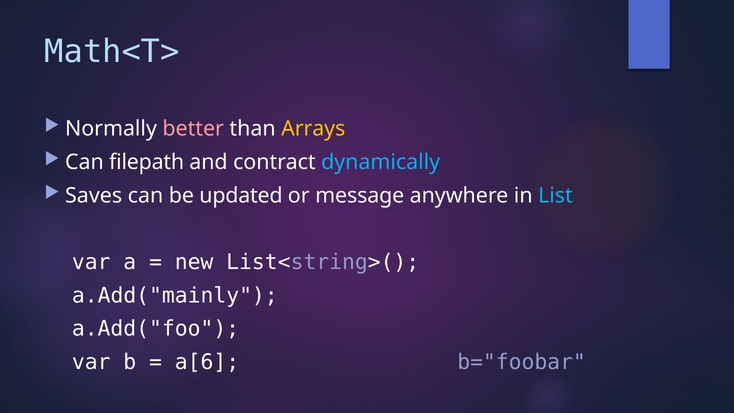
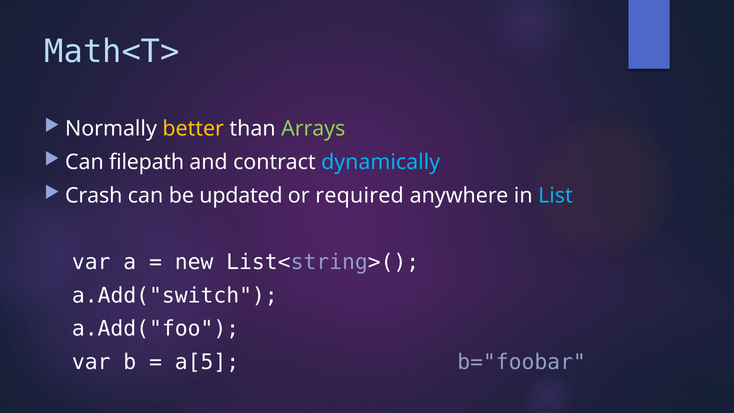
better colour: pink -> yellow (193, 129)
Arrays colour: yellow -> light green (313, 129)
Saves: Saves -> Crash (94, 195)
message: message -> required (360, 195)
a.Add("mainly: a.Add("mainly -> a.Add("switch (175, 295)
a[6: a[6 -> a[5 (207, 362)
